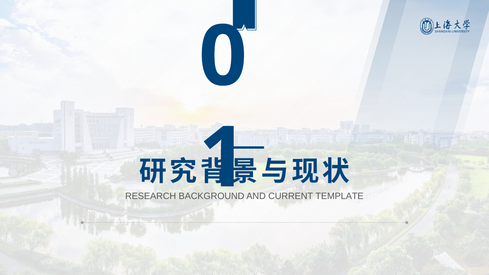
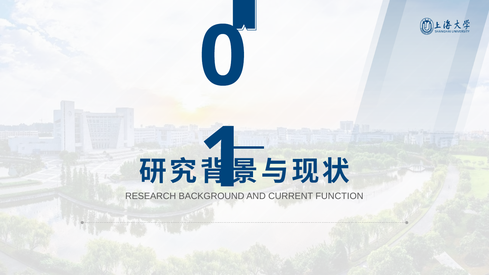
TEMPLATE: TEMPLATE -> FUNCTION (339, 196)
